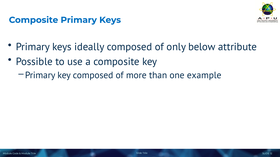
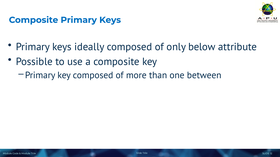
example: example -> between (204, 75)
